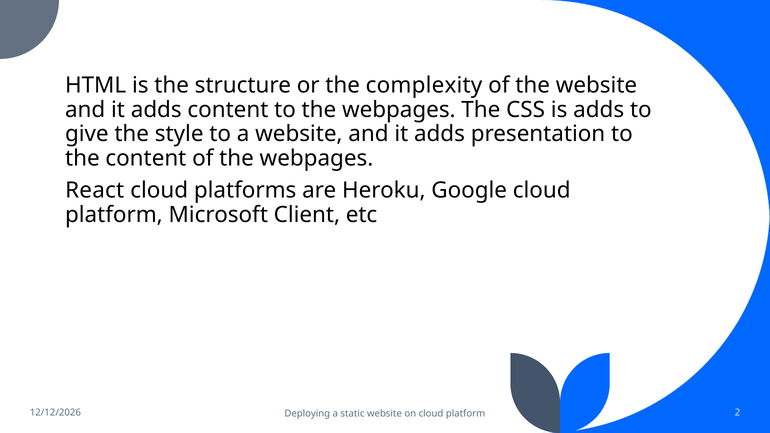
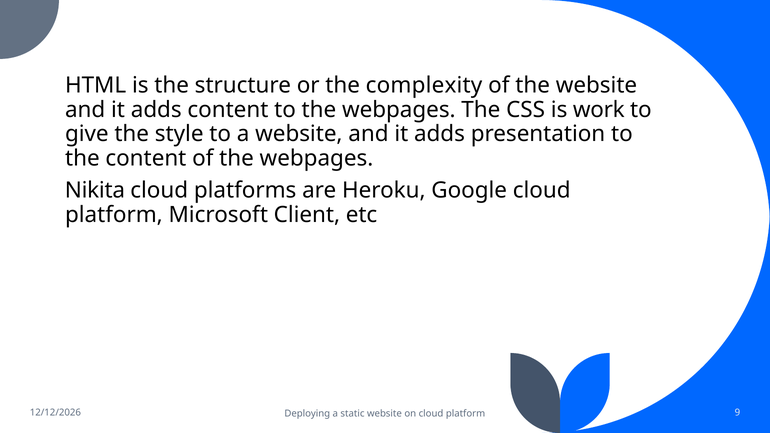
is adds: adds -> work (599, 110)
React: React -> Nikita (95, 191)
2: 2 -> 9 (737, 413)
